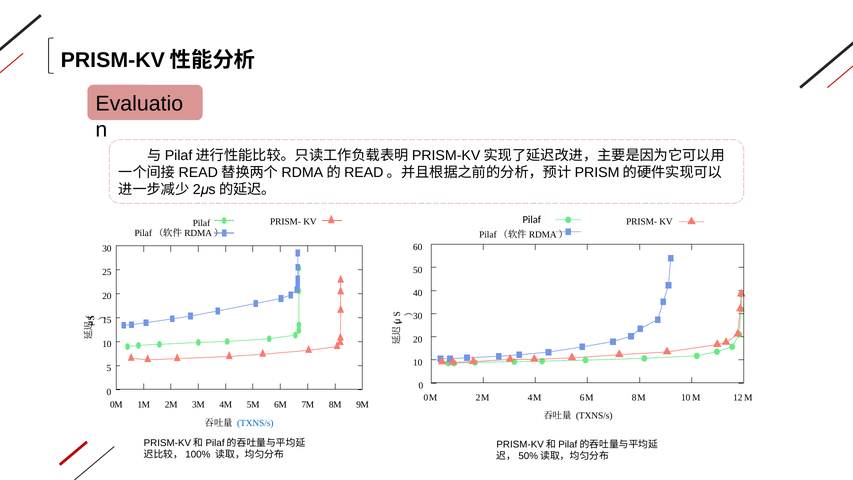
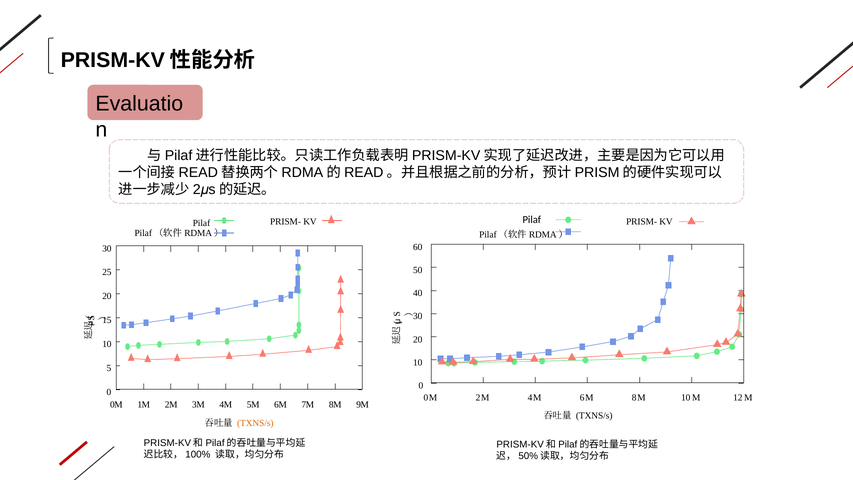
TXNS/s colour: blue -> orange (255, 423)
